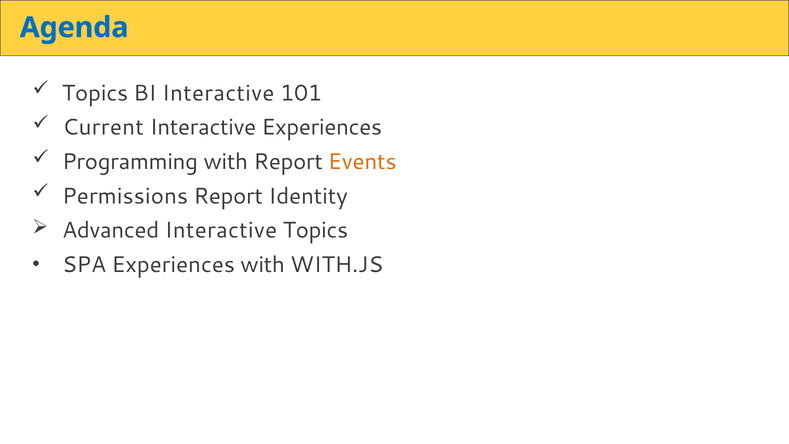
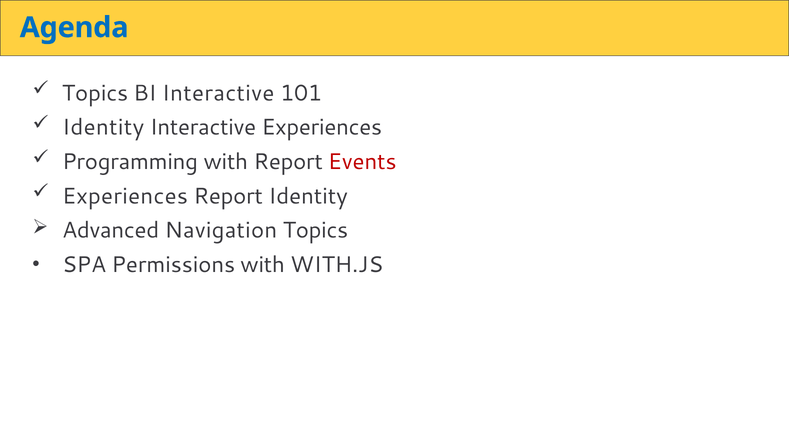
Current: Current -> Identity (103, 127)
Events colour: orange -> red (362, 162)
Permissions: Permissions -> Experiences (125, 196)
Advanced Interactive: Interactive -> Navigation (221, 230)
SPA Experiences: Experiences -> Permissions (173, 265)
